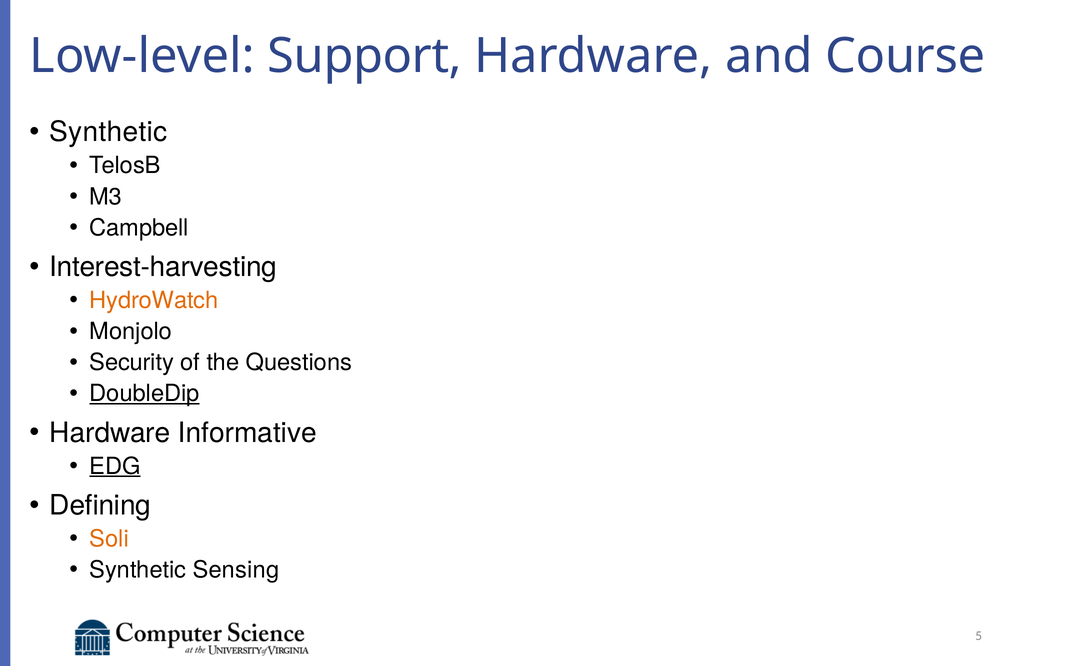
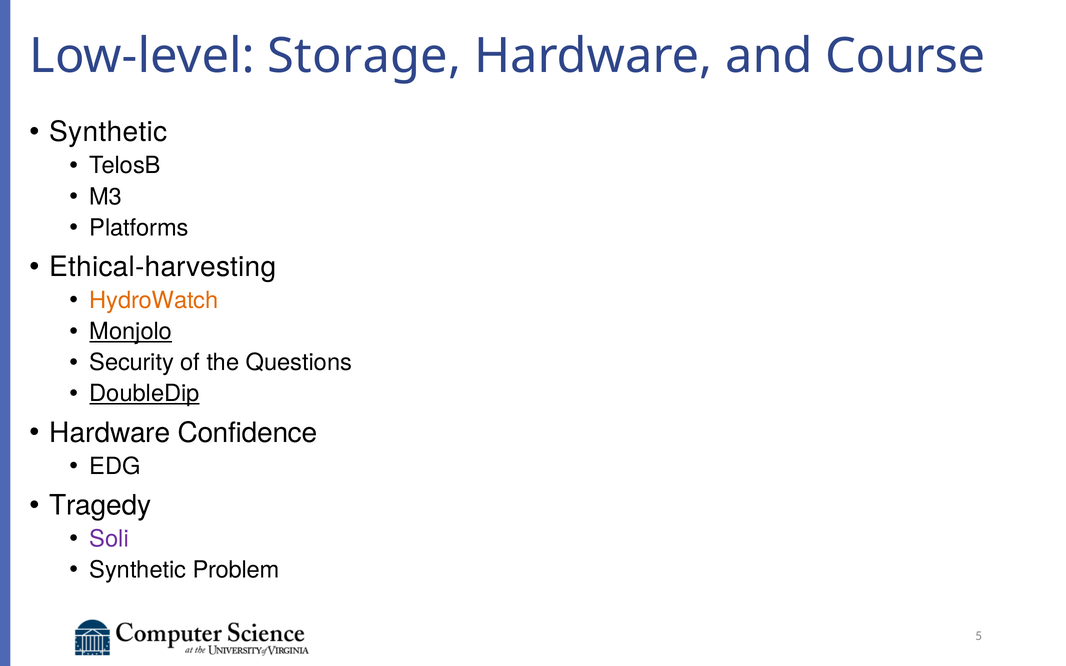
Support: Support -> Storage (364, 56)
Campbell: Campbell -> Platforms (139, 228)
Interest-harvesting: Interest-harvesting -> Ethical-harvesting (163, 267)
Monjolo underline: none -> present (131, 332)
Informative: Informative -> Confidence (247, 433)
EDG underline: present -> none (115, 466)
Defining: Defining -> Tragedy (100, 506)
Soli colour: orange -> purple (109, 539)
Sensing: Sensing -> Problem (236, 570)
